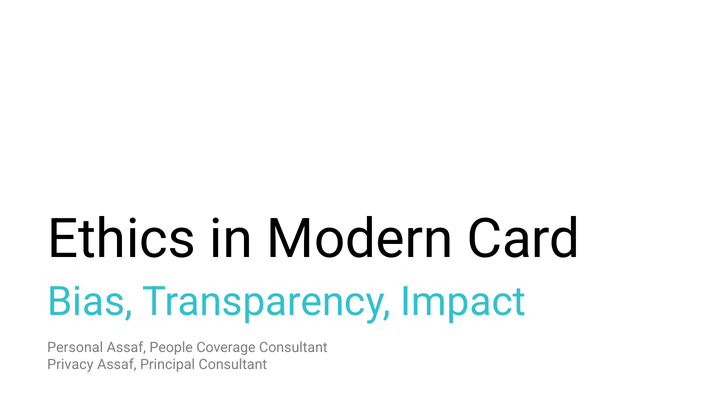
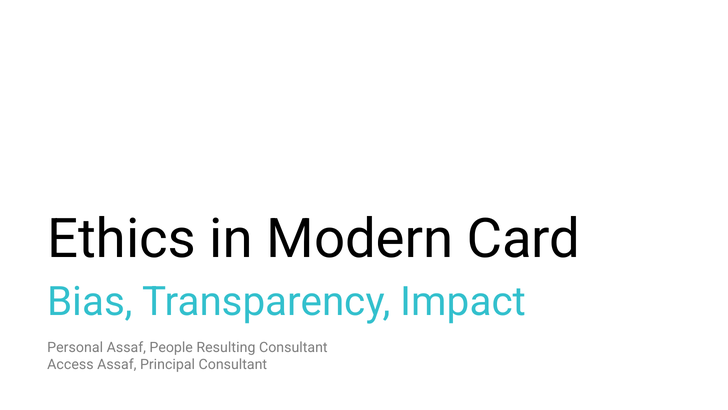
Coverage: Coverage -> Resulting (226, 347)
Privacy: Privacy -> Access (70, 364)
